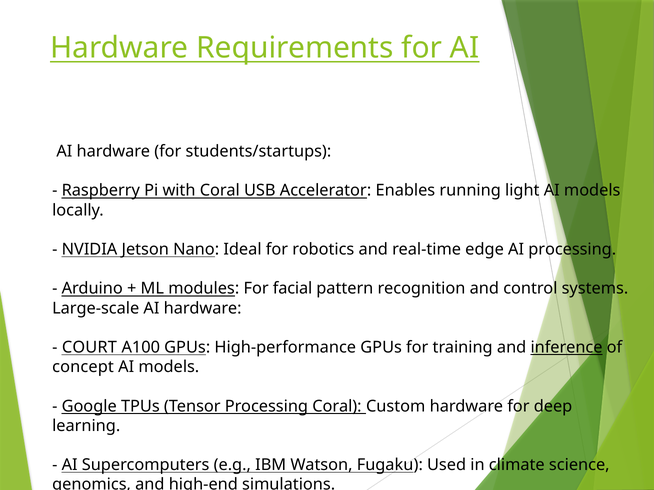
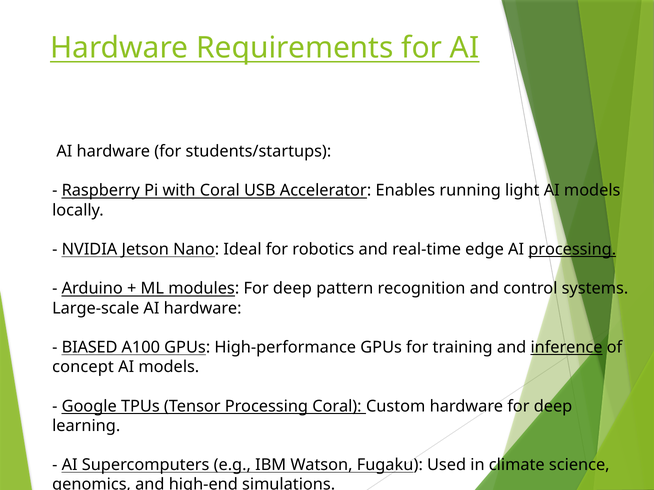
processing underline: none -> present (572, 250)
modules For facial: facial -> deep (292, 289)
COURT: COURT -> BIASED (90, 348)
